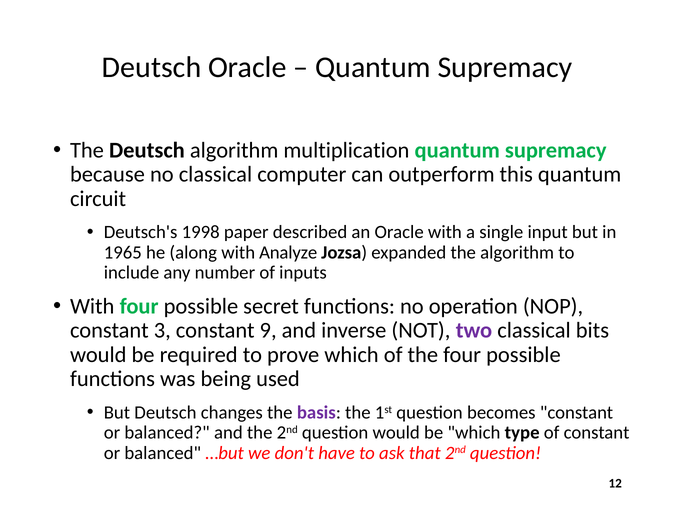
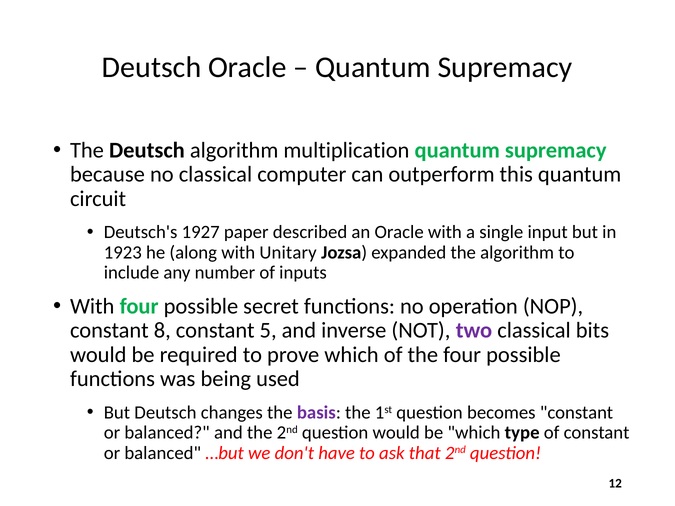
1998: 1998 -> 1927 (201, 232)
1965: 1965 -> 1923 (123, 253)
Analyze: Analyze -> Unitary (288, 253)
3: 3 -> 8 (162, 331)
9: 9 -> 5 (268, 331)
